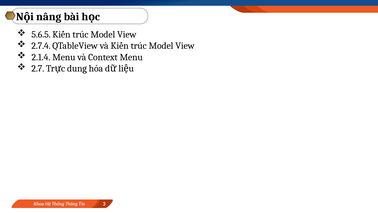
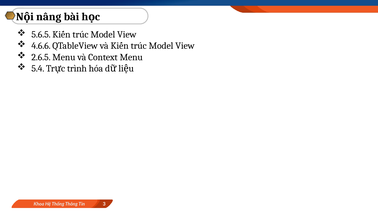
2.7.4: 2.7.4 -> 4.6.6 (41, 46)
2.1.4: 2.1.4 -> 2.6.5 (41, 57)
2.7: 2.7 -> 5.4 (38, 68)
dung: dung -> trình (77, 68)
